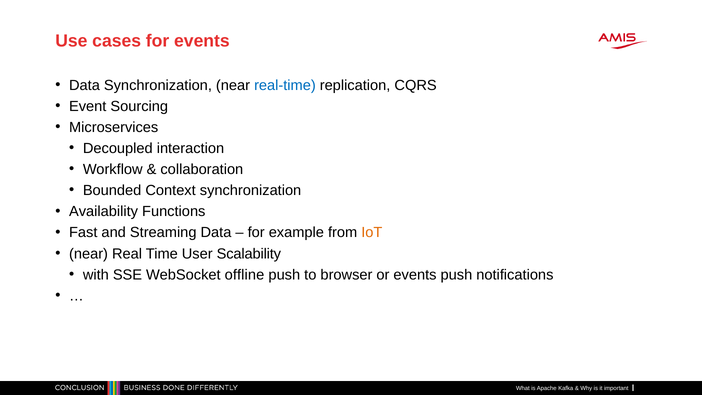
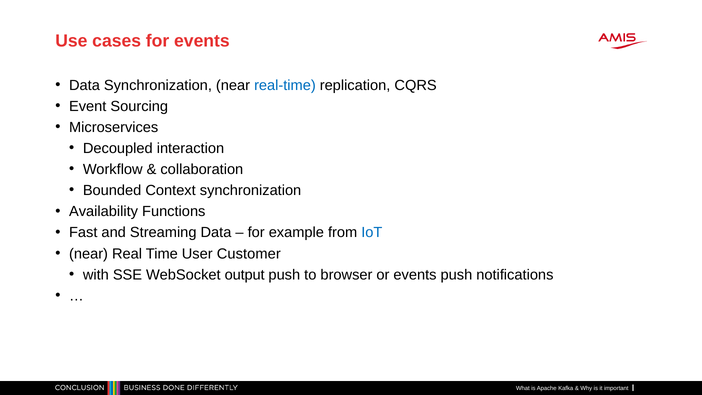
IoT colour: orange -> blue (372, 233)
Scalability: Scalability -> Customer (249, 254)
offline: offline -> output (245, 275)
